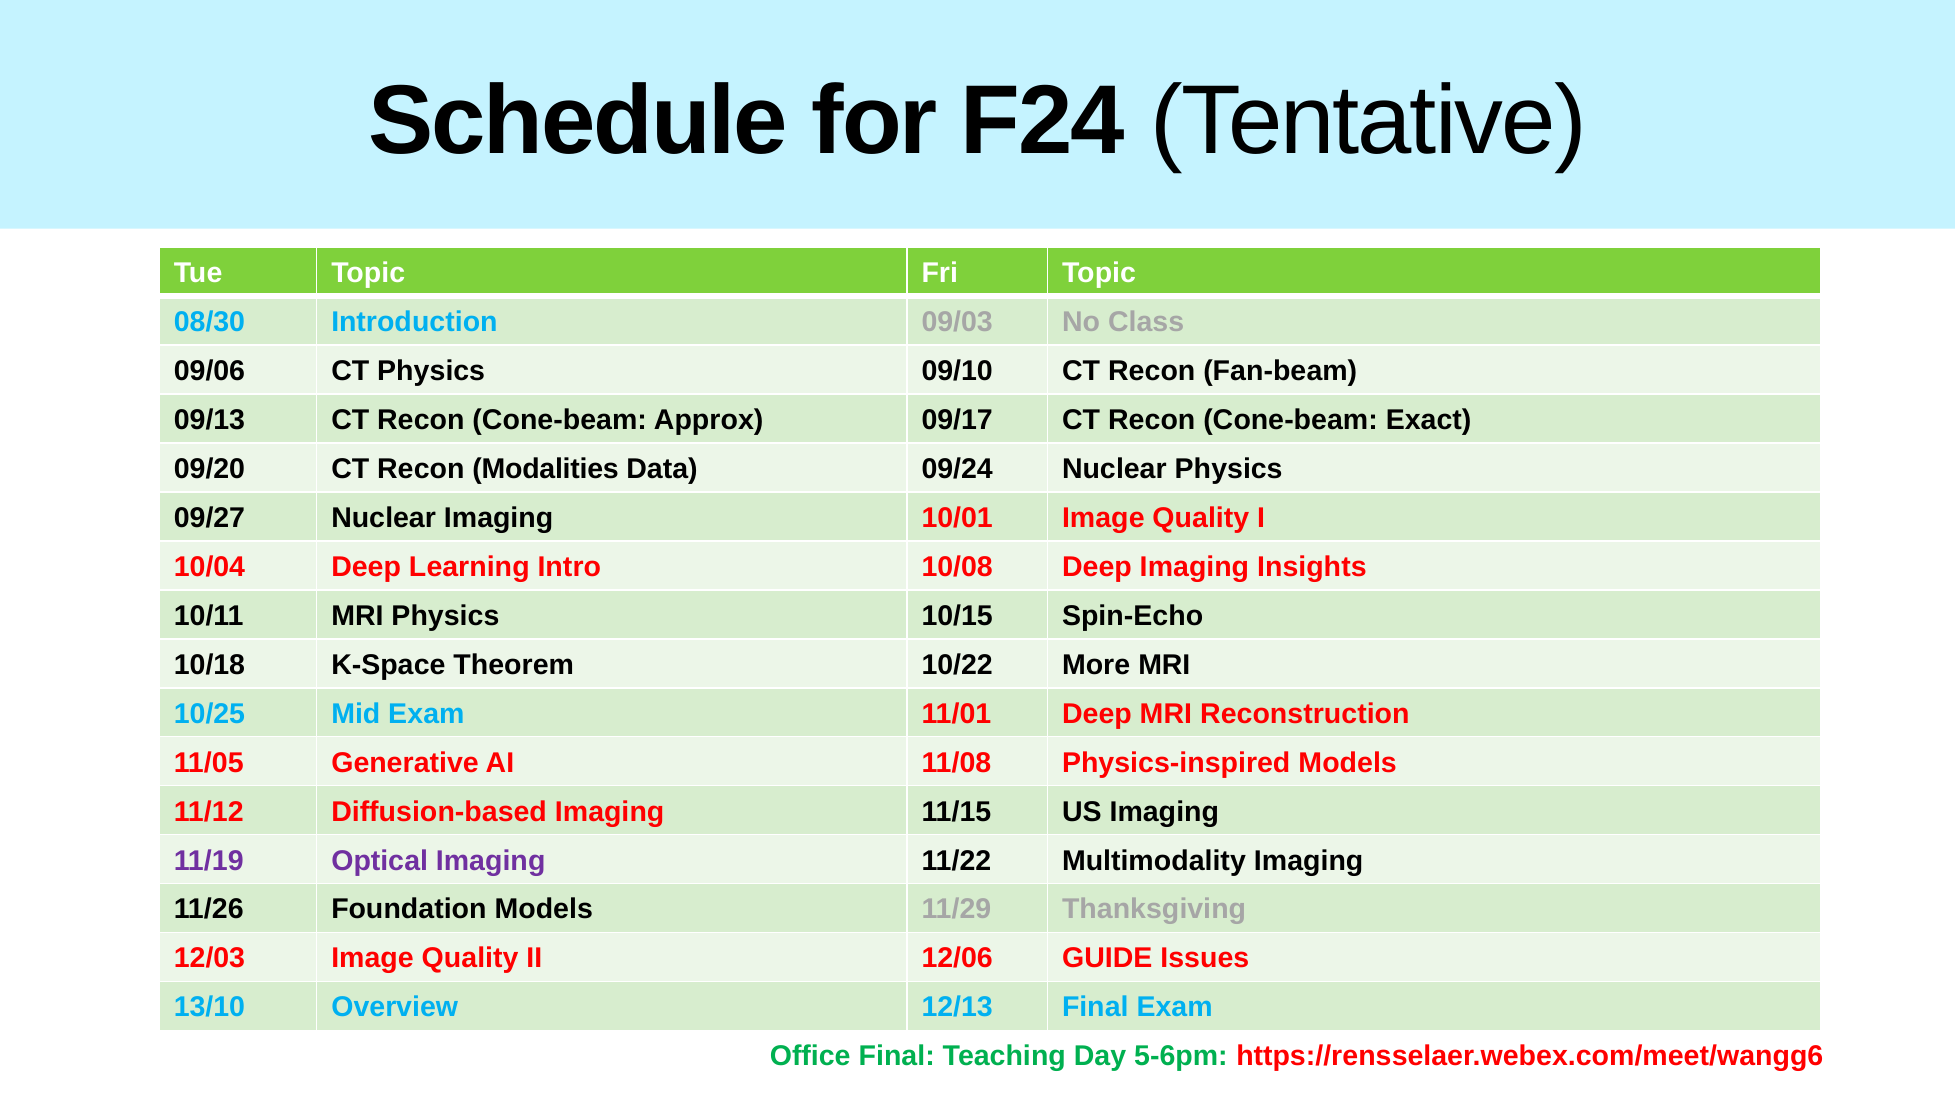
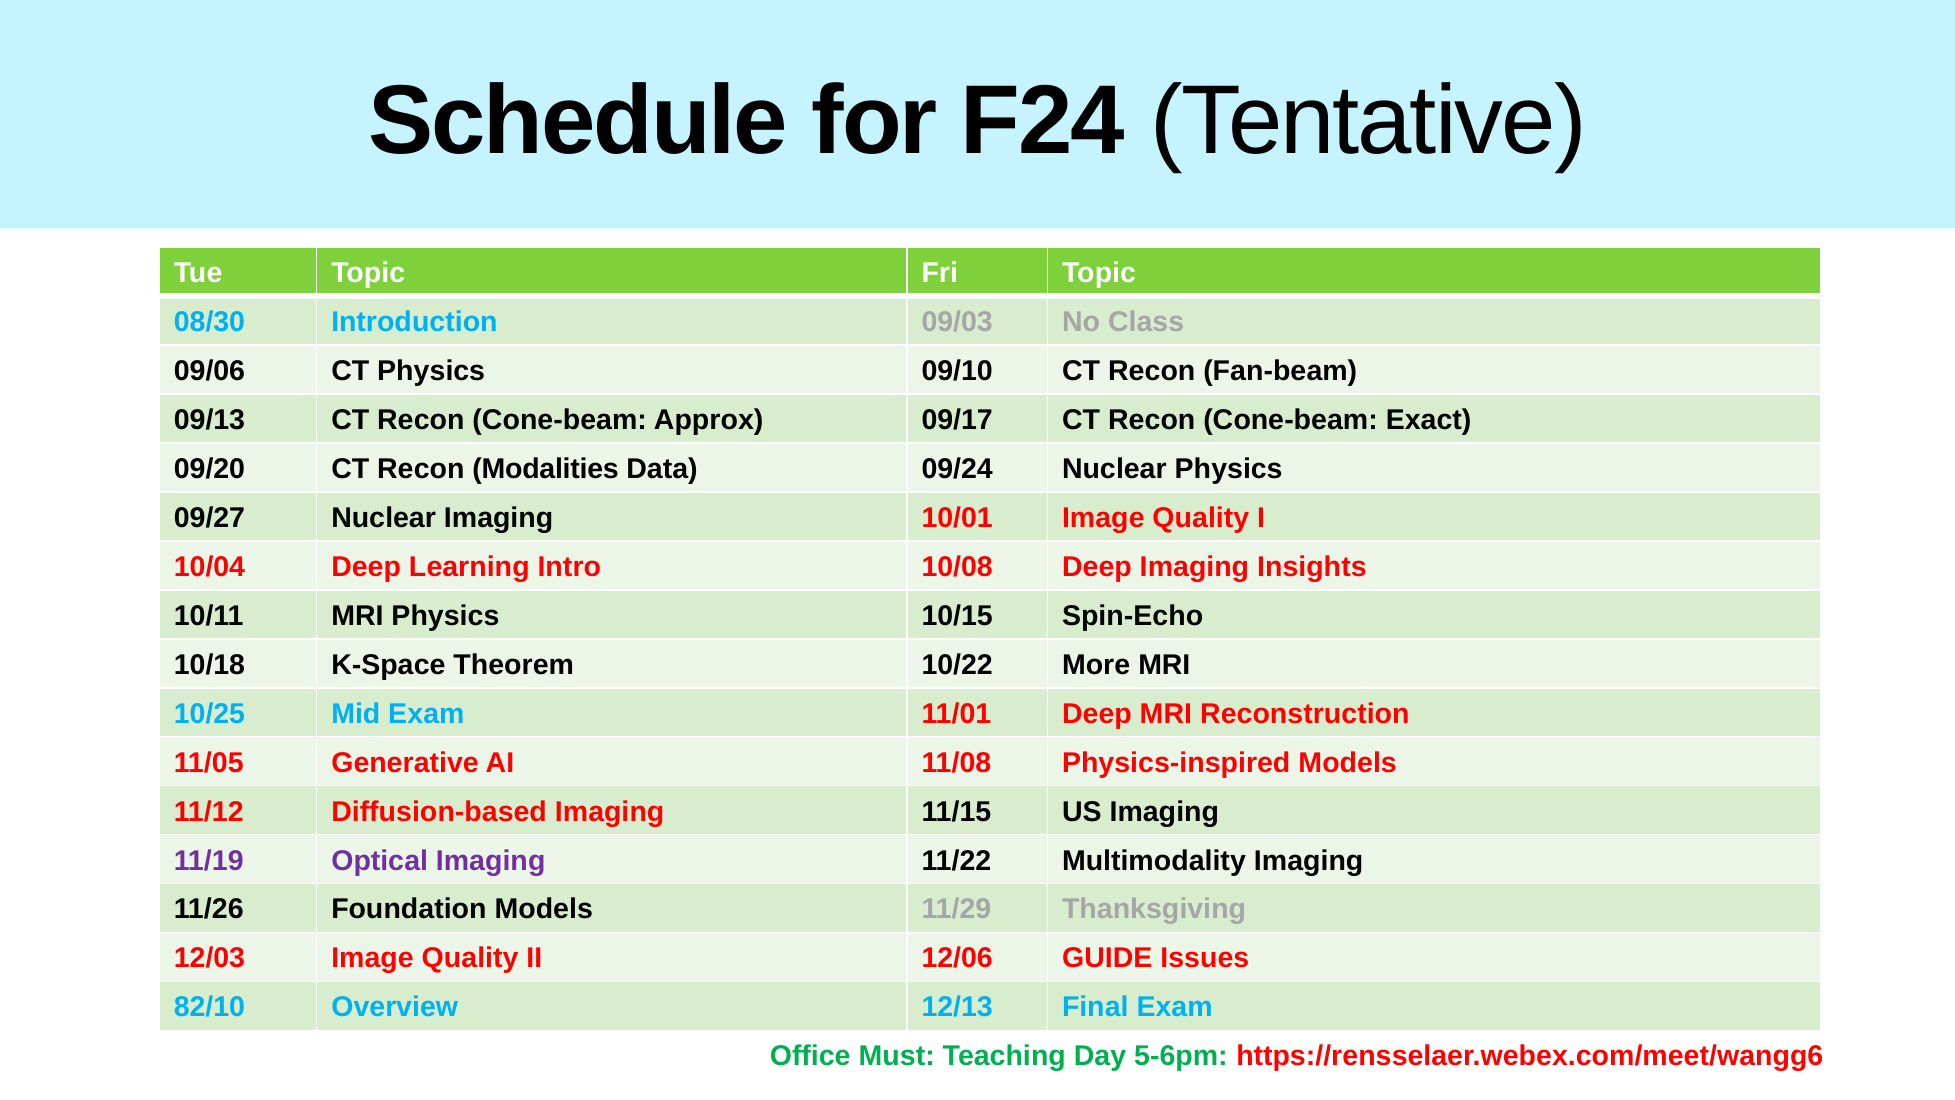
13/10: 13/10 -> 82/10 (209, 1007)
Office Final: Final -> Must (897, 1056)
